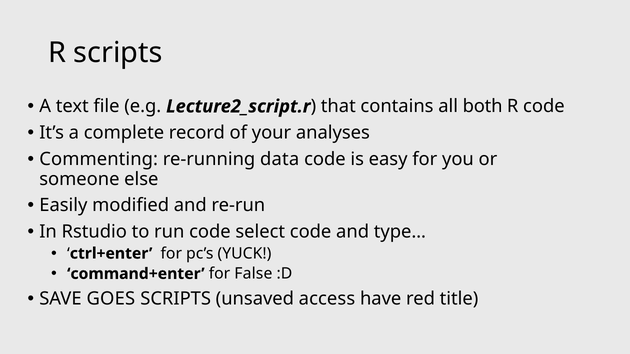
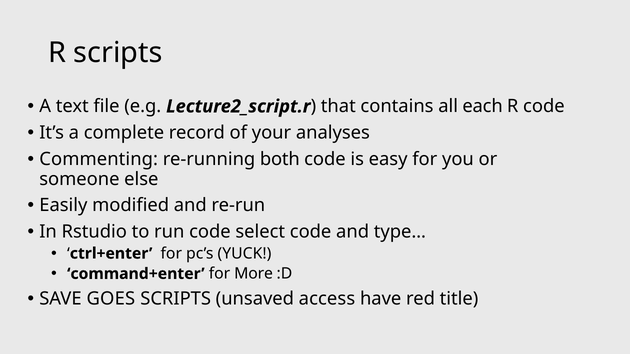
both: both -> each (483, 107)
data: data -> both (280, 159)
False: False -> More (254, 274)
